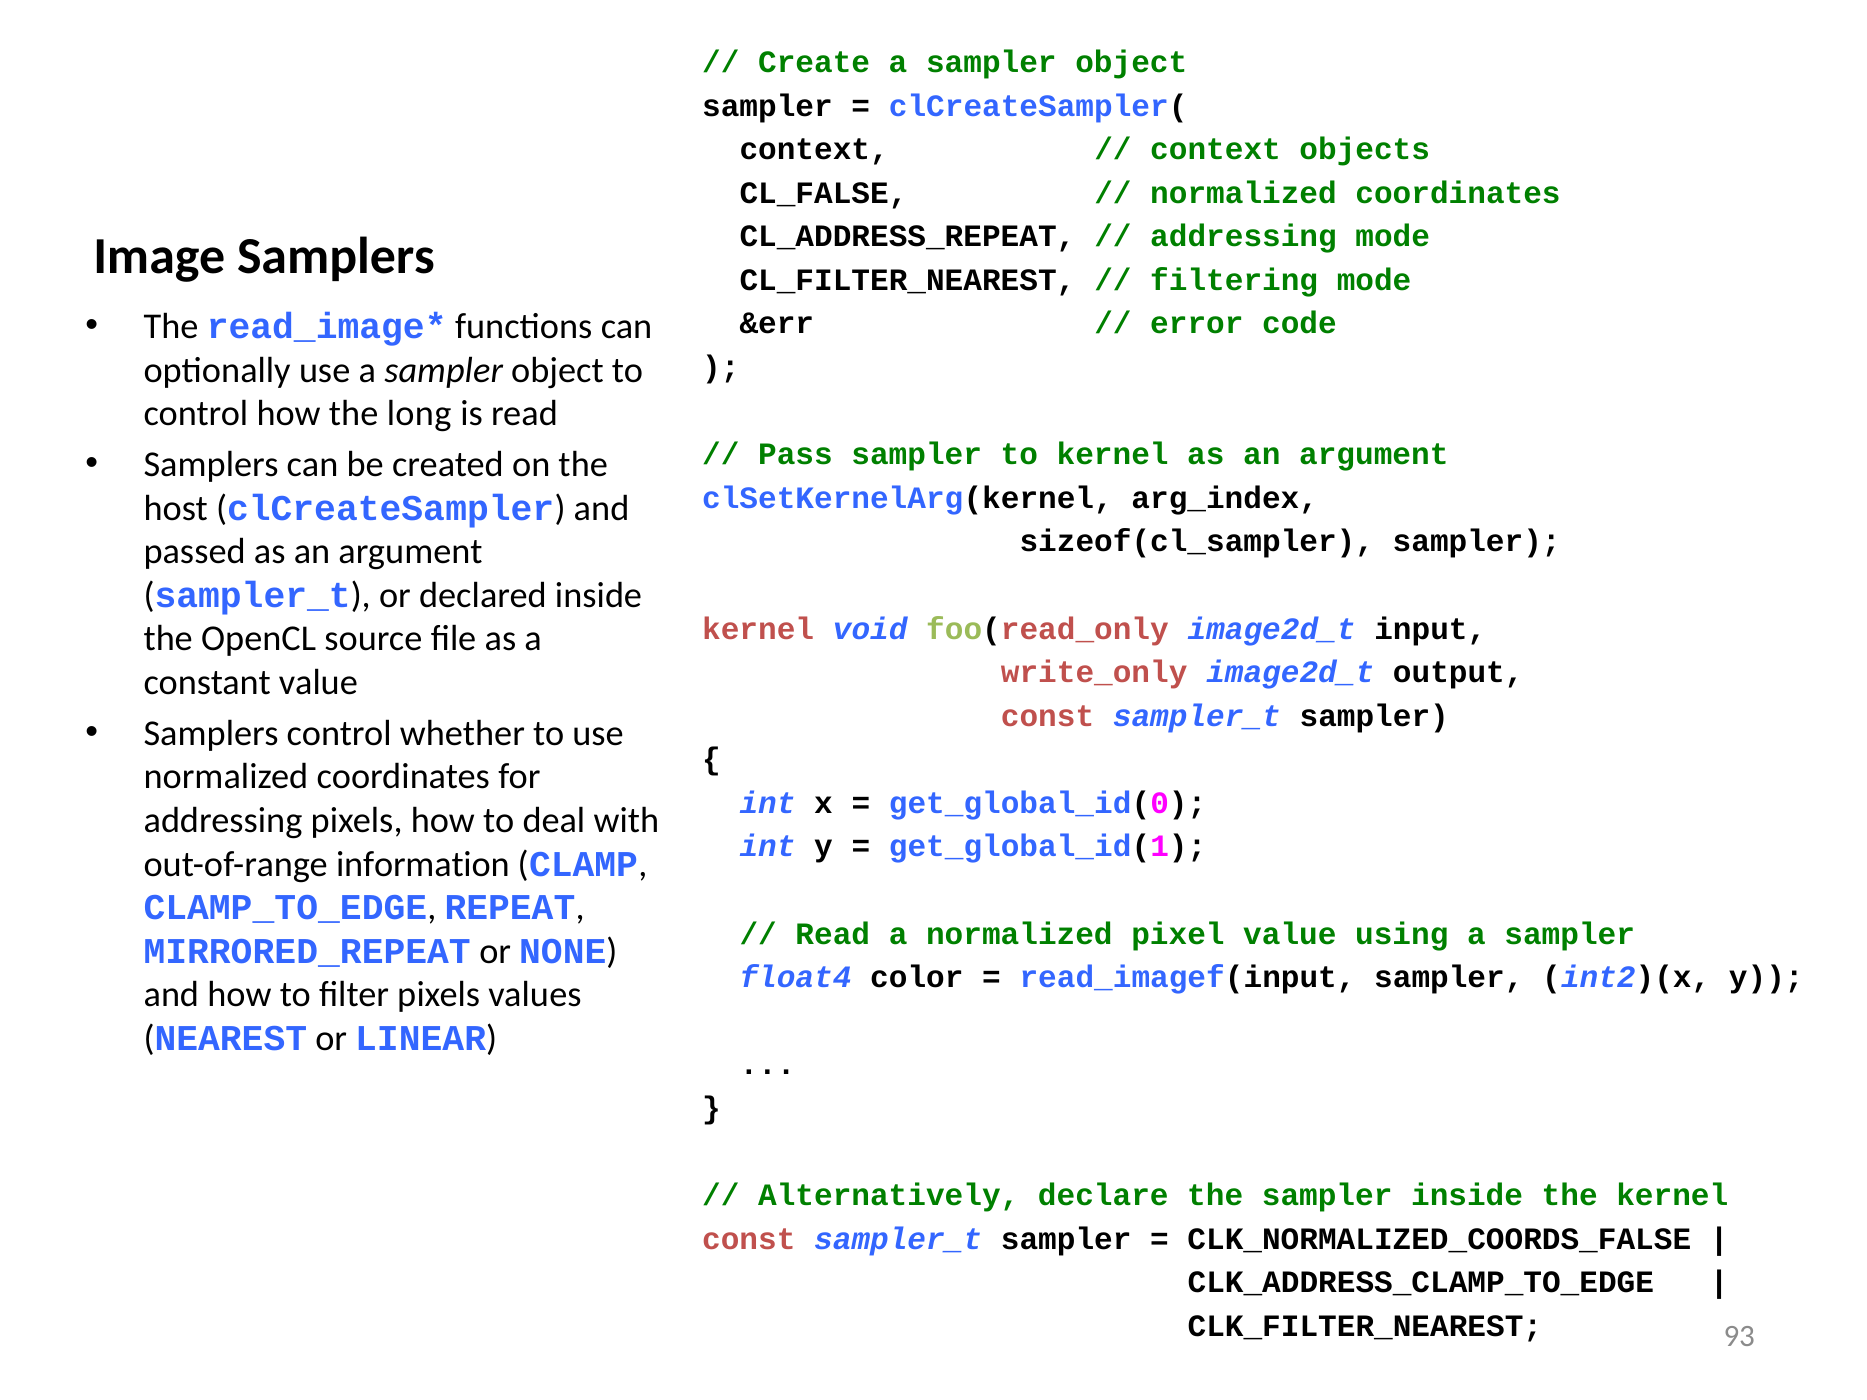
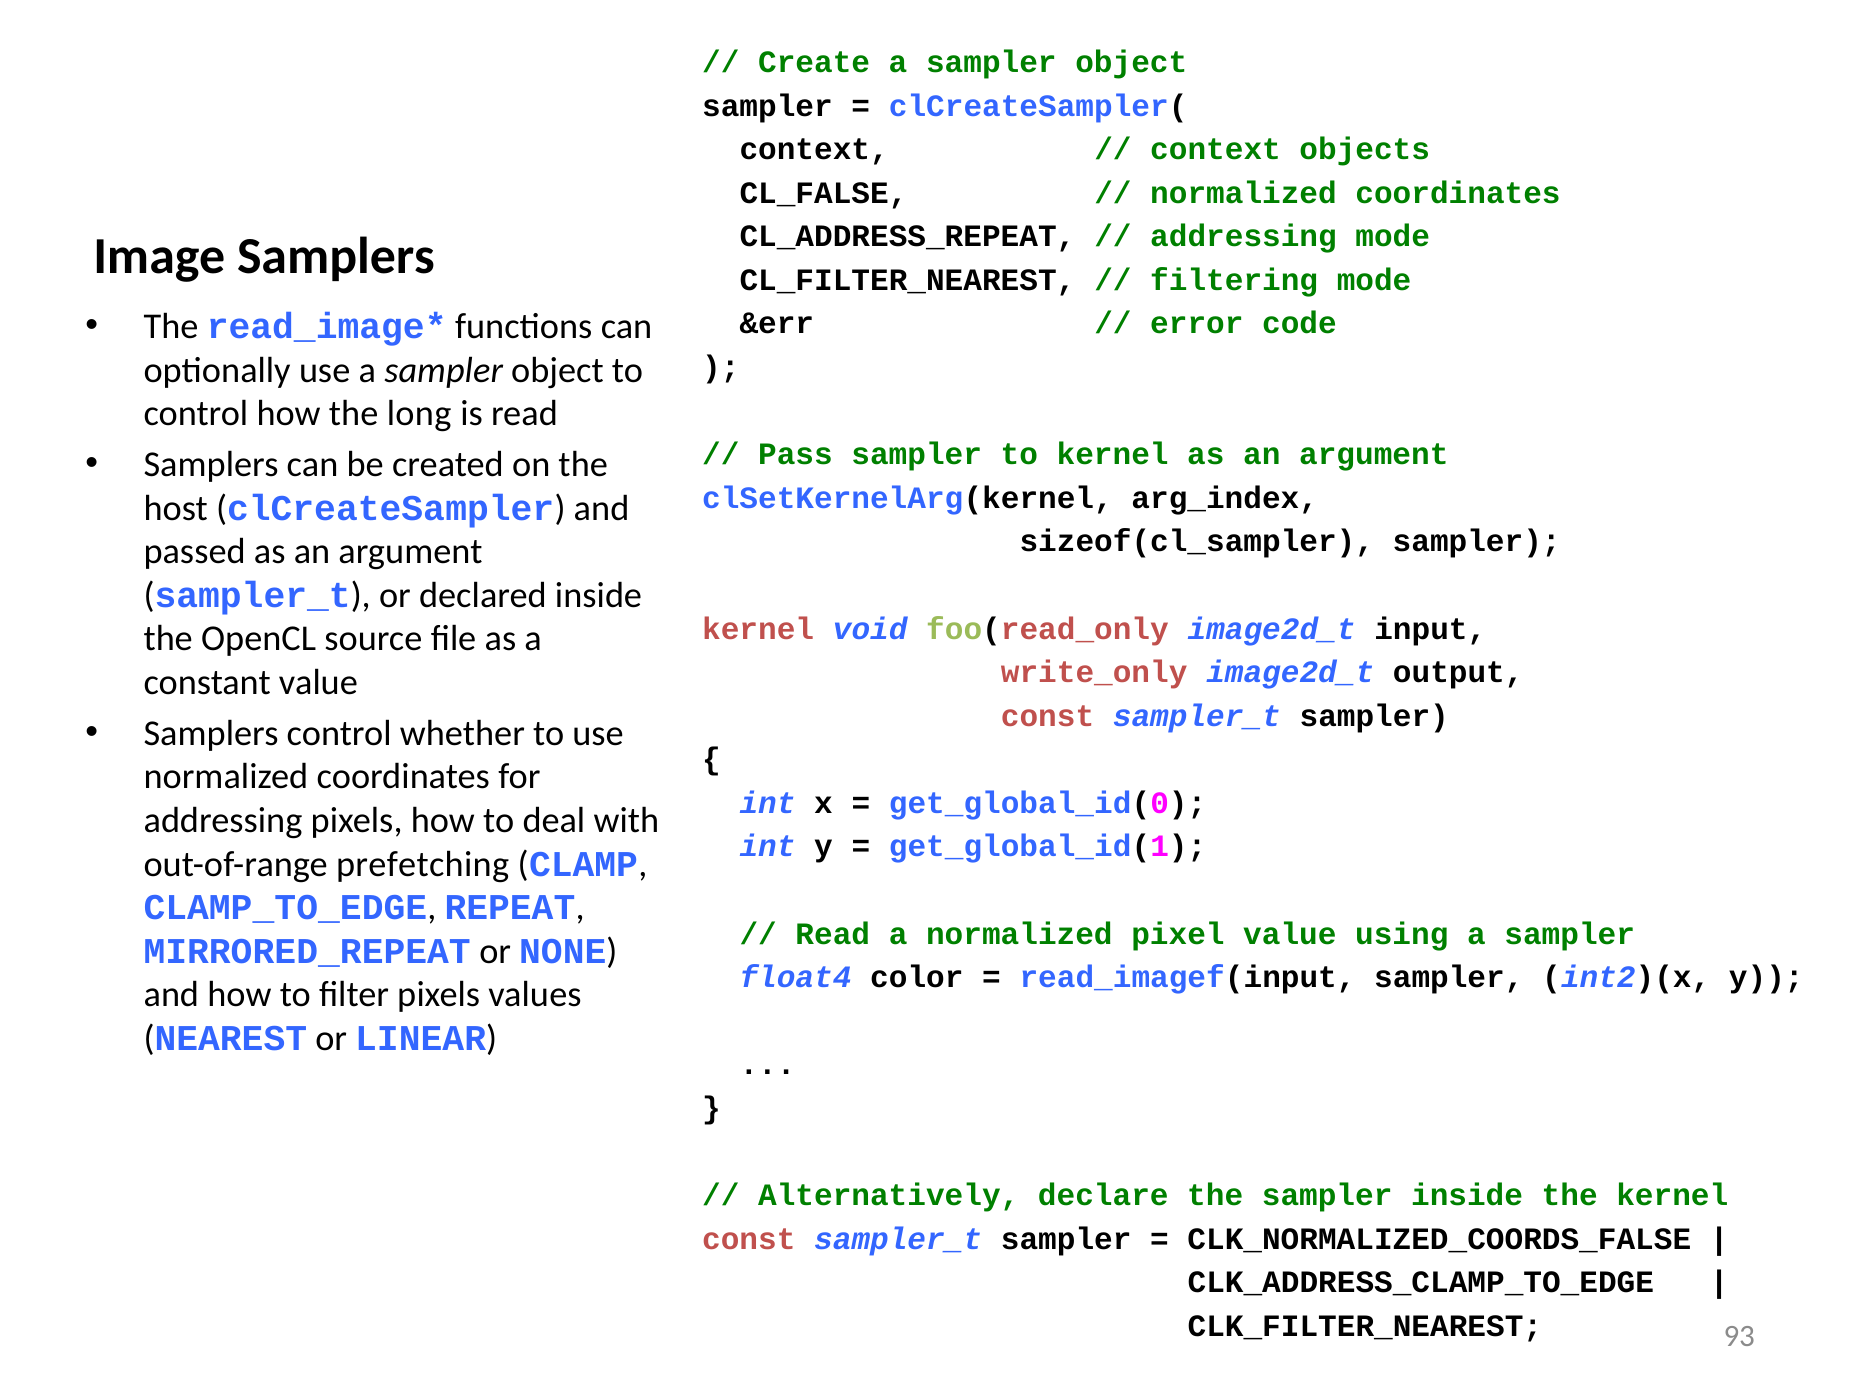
information: information -> prefetching (423, 864)
